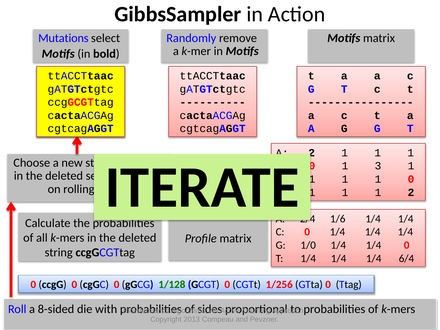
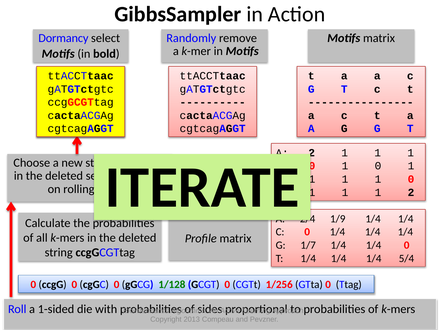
Mutations: Mutations -> Dormancy (63, 38)
3: 3 -> 0 (378, 166)
1/6: 1/6 -> 1/9 (338, 219)
1/0: 1/0 -> 1/7 (308, 245)
6/4: 6/4 -> 5/4 (406, 258)
8-sided: 8-sided -> 1-sided (56, 309)
